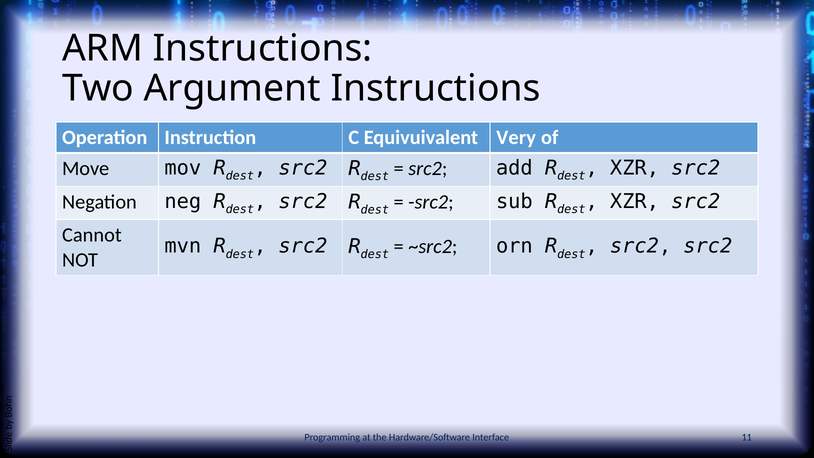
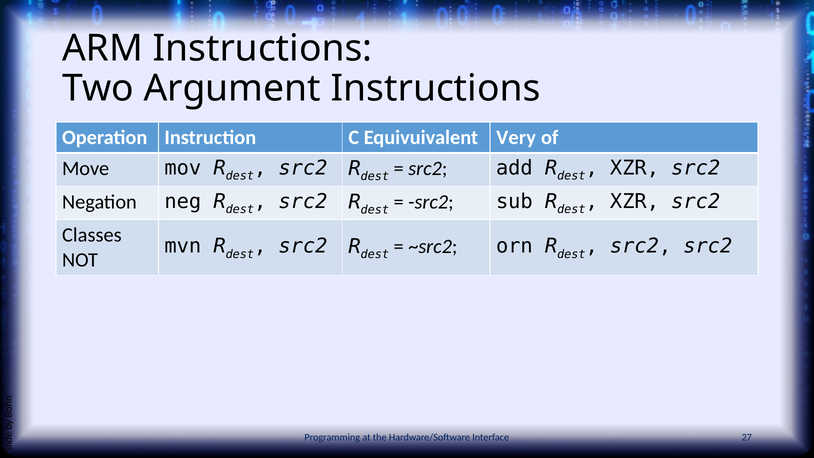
Cannot: Cannot -> Classes (92, 235)
11: 11 -> 27 (747, 437)
